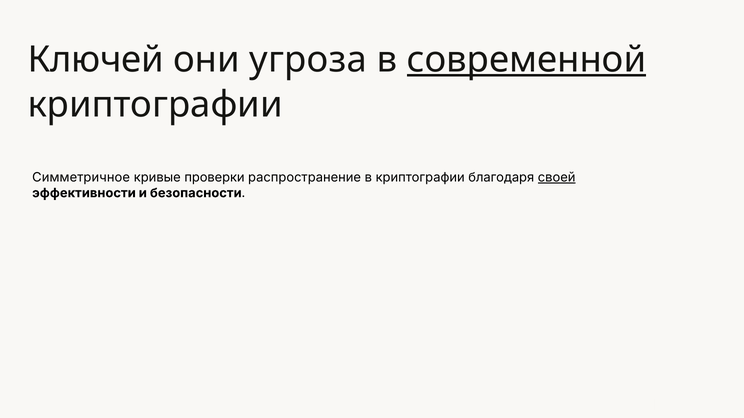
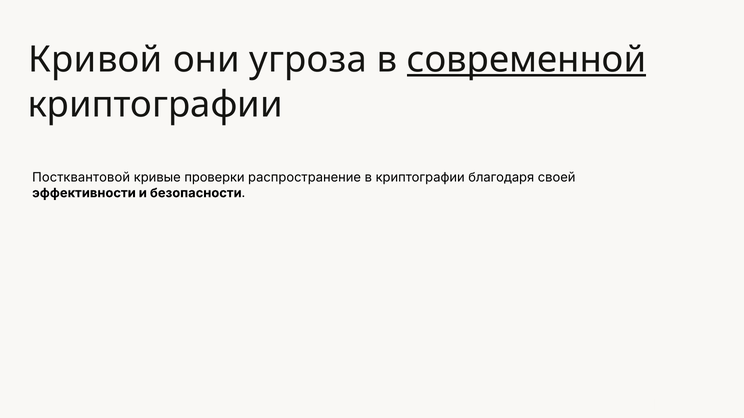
Ключей: Ключей -> Кривой (95, 60)
Симметричное: Симметричное -> Постквантовой (81, 178)
своей underline: present -> none (557, 178)
